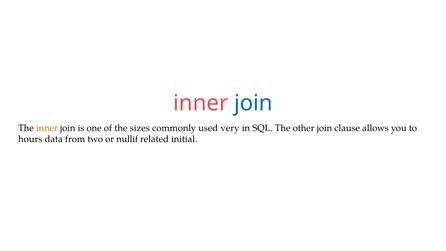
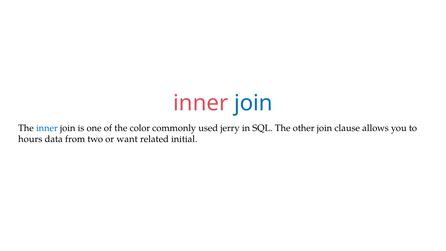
inner colour: orange -> blue (47, 128)
sizes: sizes -> color (140, 128)
very: very -> jerry (230, 128)
nullif: nullif -> want (127, 139)
